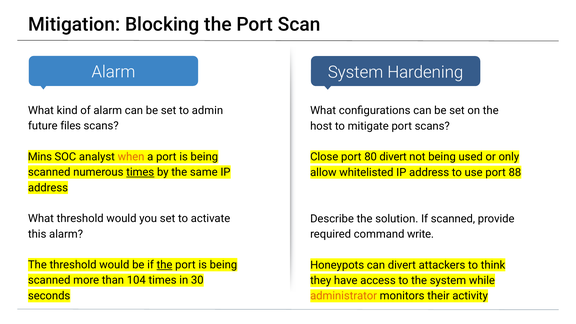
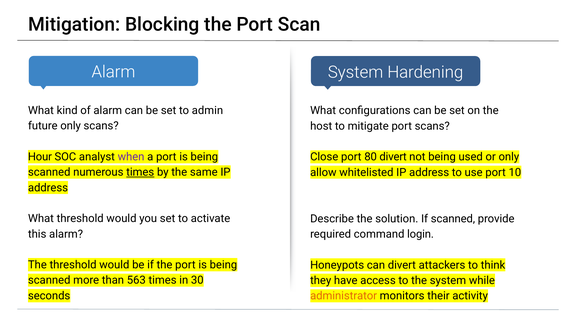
future files: files -> only (71, 126)
Mins: Mins -> Hour (40, 157)
when colour: orange -> purple (131, 157)
88: 88 -> 10 (515, 172)
write: write -> login (420, 234)
the underline: present -> none (165, 265)
104: 104 -> 563 (136, 280)
